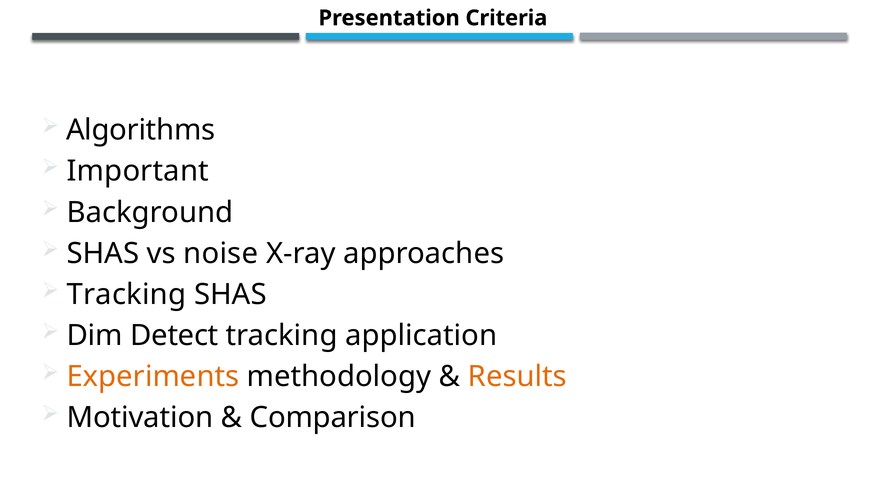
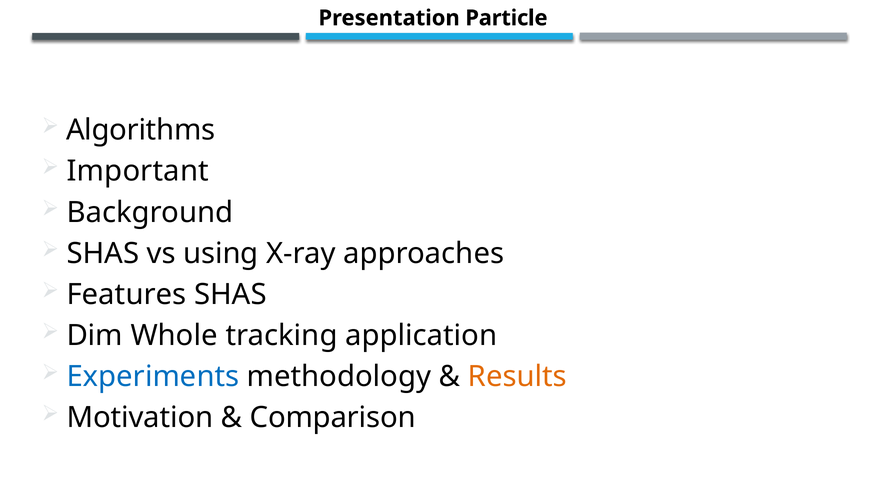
Criteria: Criteria -> Particle (506, 18)
noise: noise -> using (221, 253)
Tracking: Tracking -> Features (127, 294)
Detect: Detect -> Whole (174, 335)
Experiments colour: orange -> blue (153, 376)
